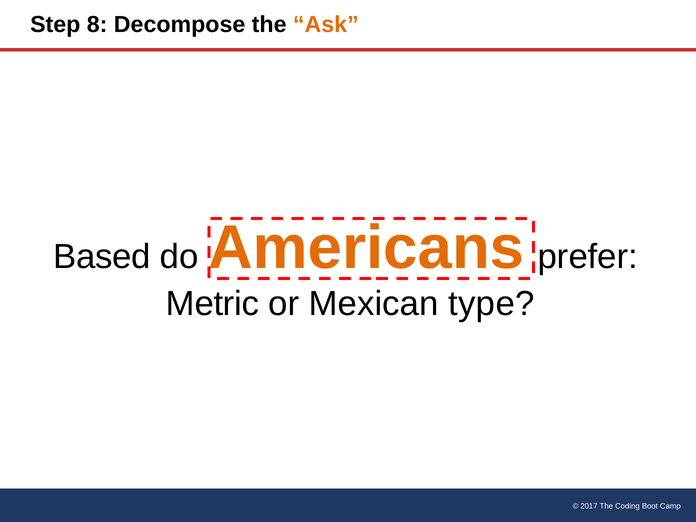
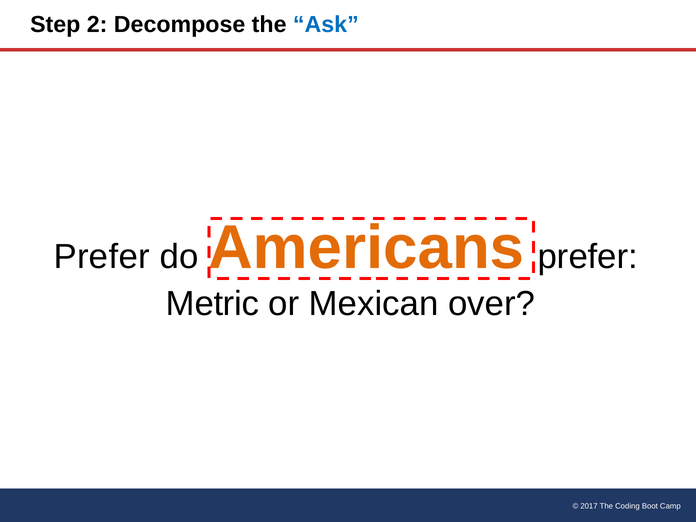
8: 8 -> 2 (97, 25)
Ask colour: orange -> blue (326, 25)
Based: Based -> Prefer (102, 257)
type: type -> over (492, 304)
